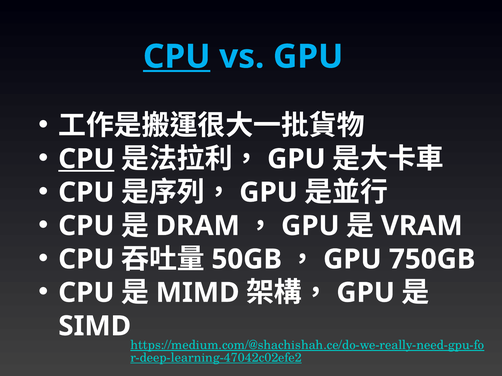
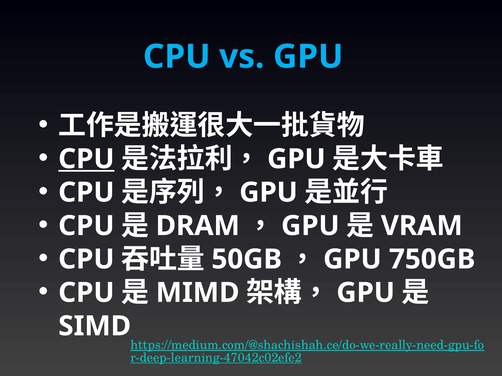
CPU underline: present -> none (177, 57)
